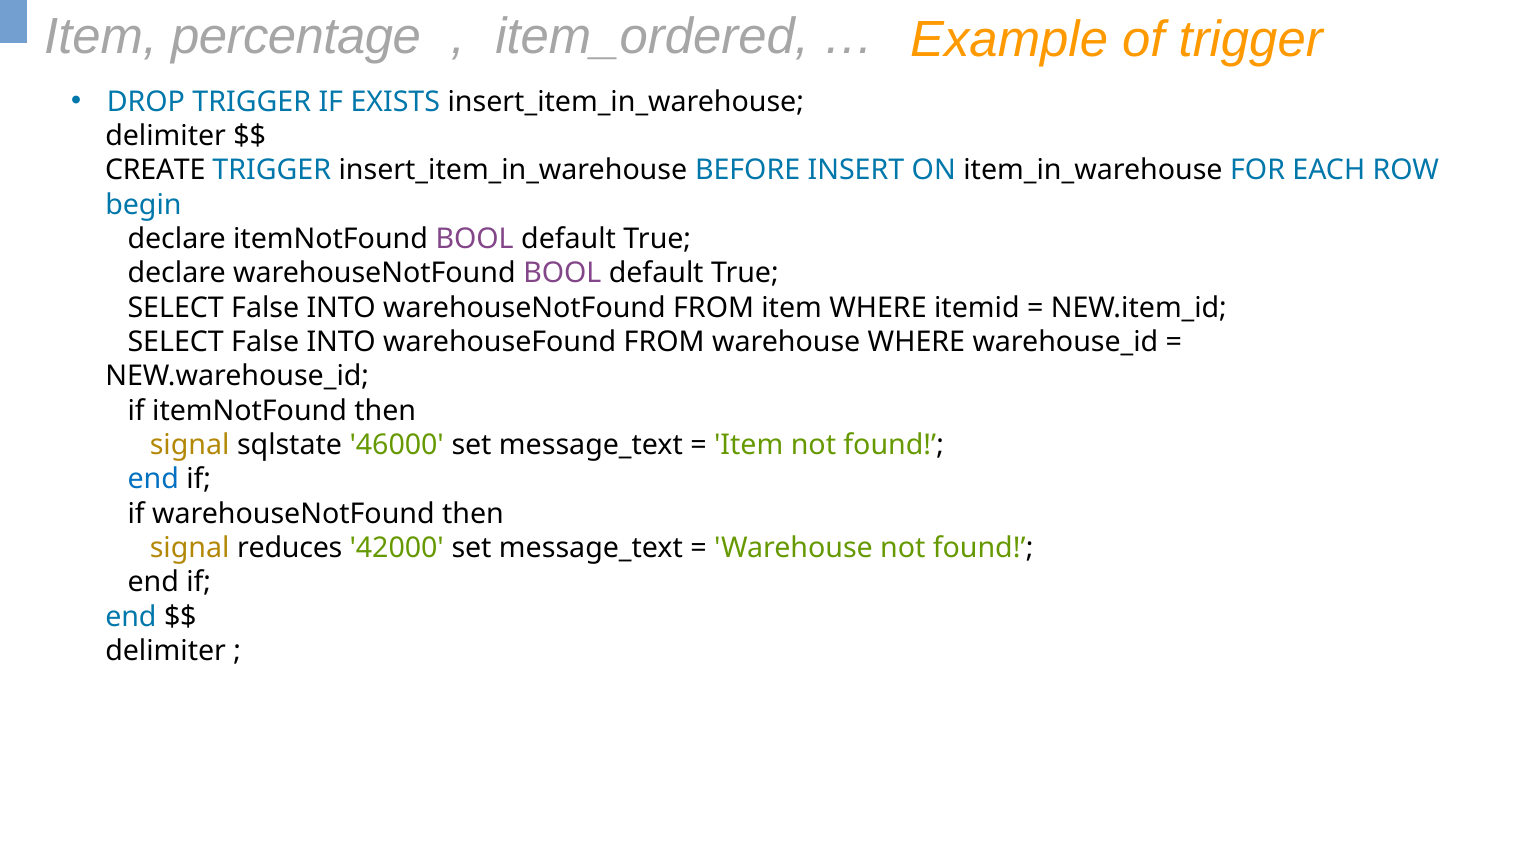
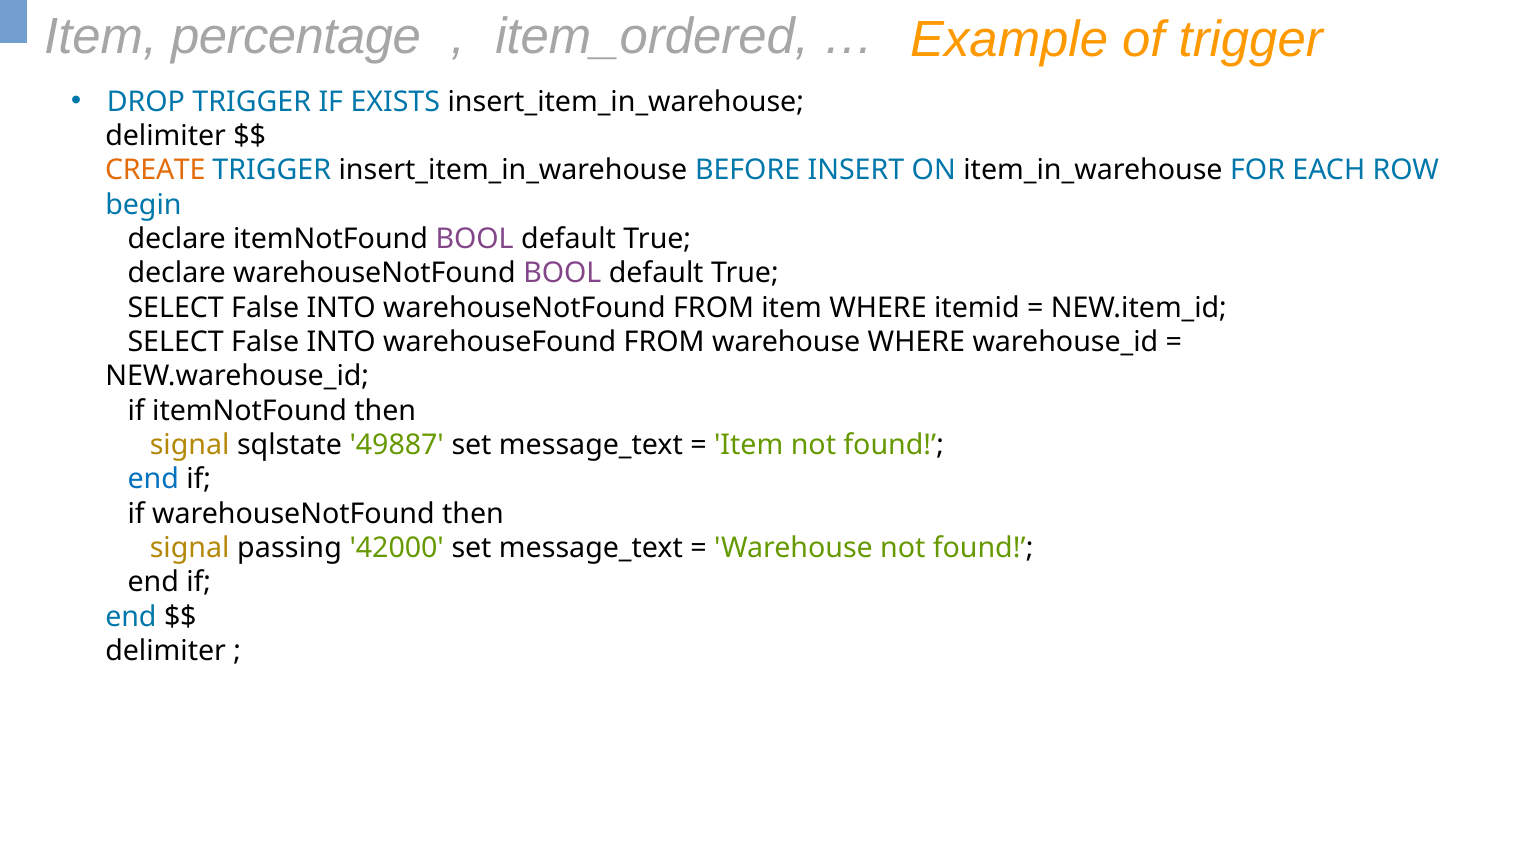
CREATE colour: black -> orange (155, 170)
46000: 46000 -> 49887 (397, 445)
reduces: reduces -> passing (289, 548)
